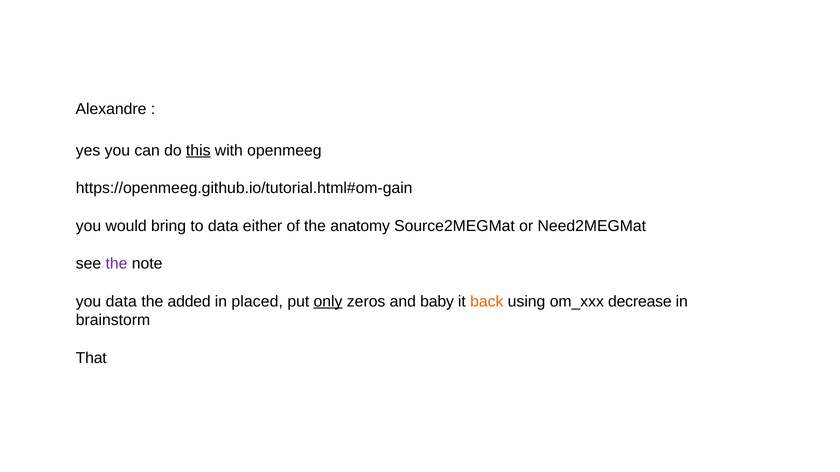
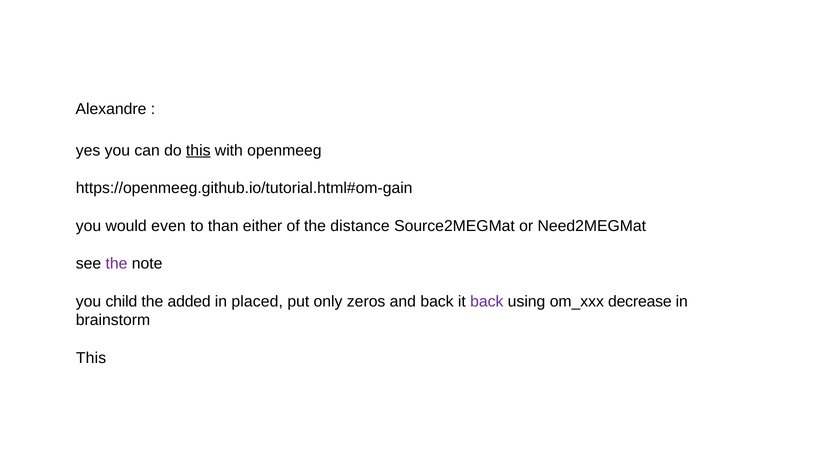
bring: bring -> even (169, 226)
to data: data -> than (223, 226)
anatomy: anatomy -> distance (360, 226)
you data: data -> child (121, 302)
only underline: present -> none (328, 302)
and baby: baby -> back (437, 302)
back colour: orange -> purple (487, 302)
That: That -> This (91, 358)
